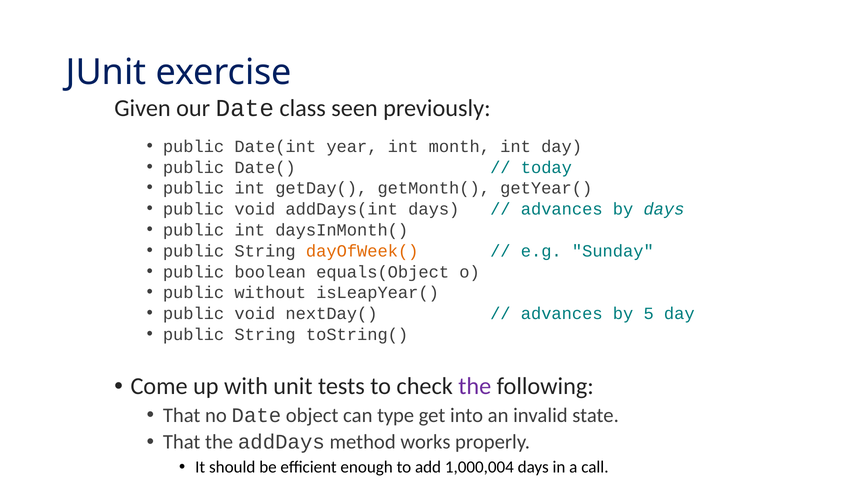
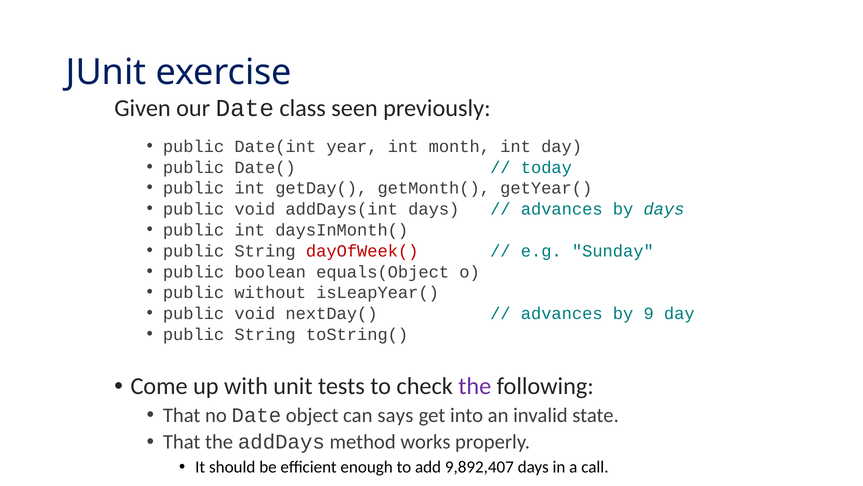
dayOfWeek( colour: orange -> red (362, 251)
5: 5 -> 9 (649, 313)
type: type -> says (395, 415)
1,000,004: 1,000,004 -> 9,892,407 (479, 466)
